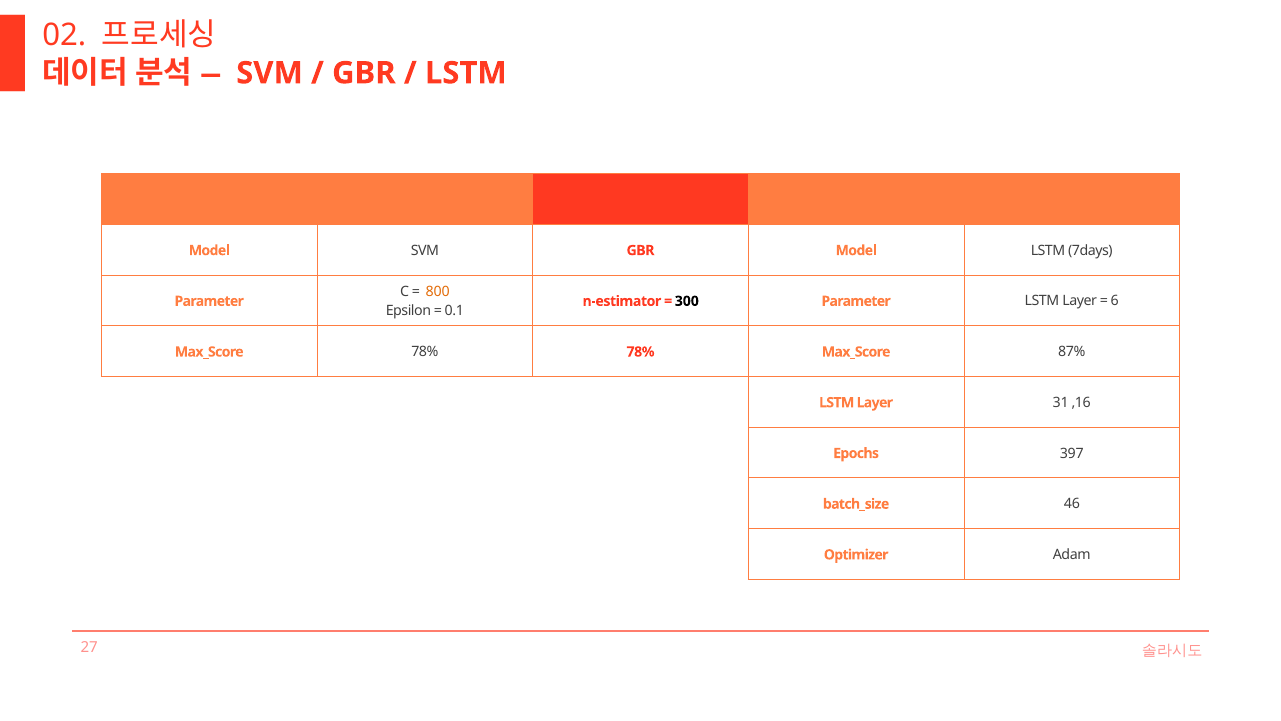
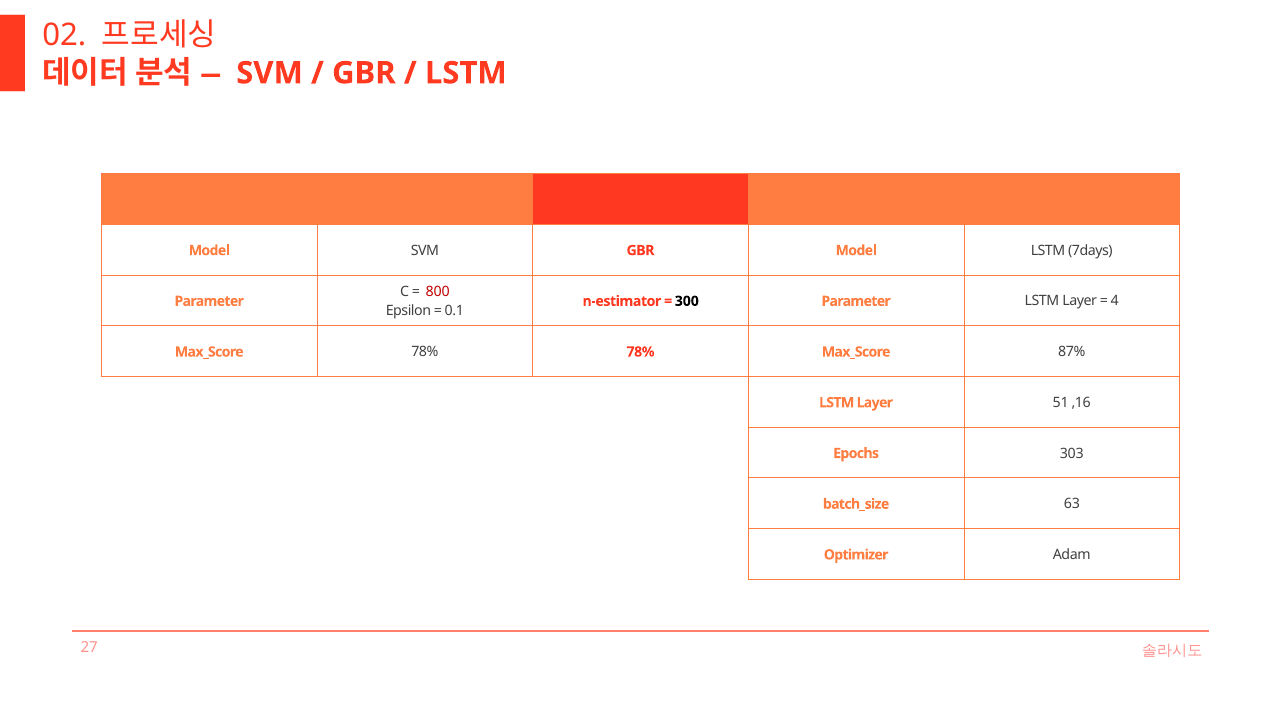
800 colour: orange -> red (438, 291)
6: 6 -> 4 (1115, 301)
31: 31 -> 51 (1061, 402)
397: 397 -> 303 (1072, 453)
46: 46 -> 63 (1072, 504)
